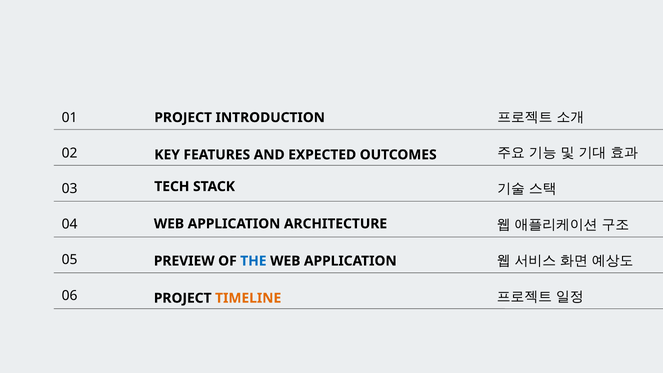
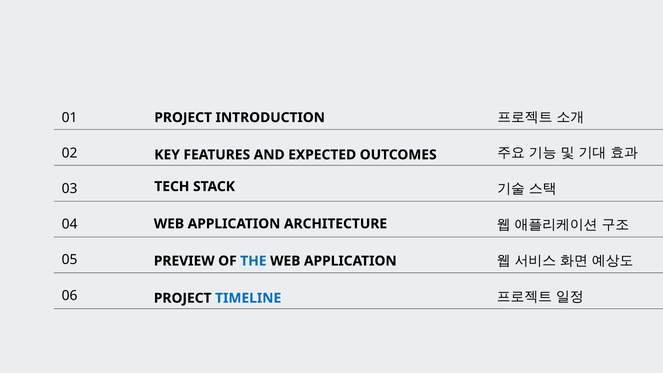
TIMELINE colour: orange -> blue (248, 298)
